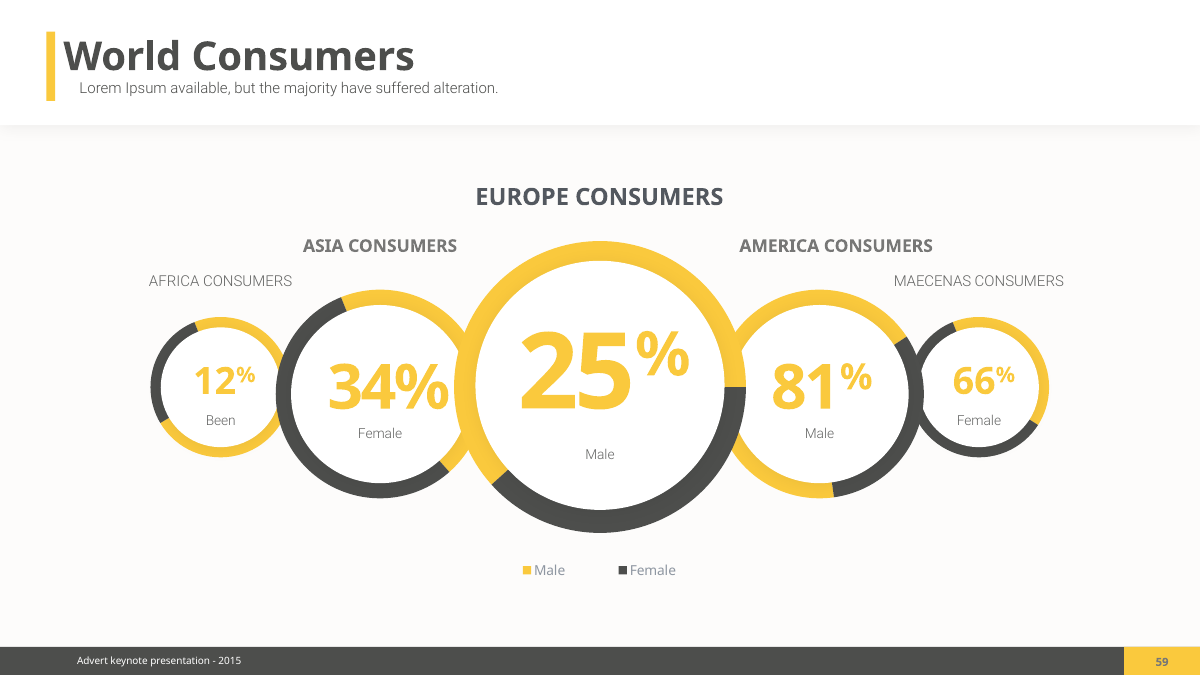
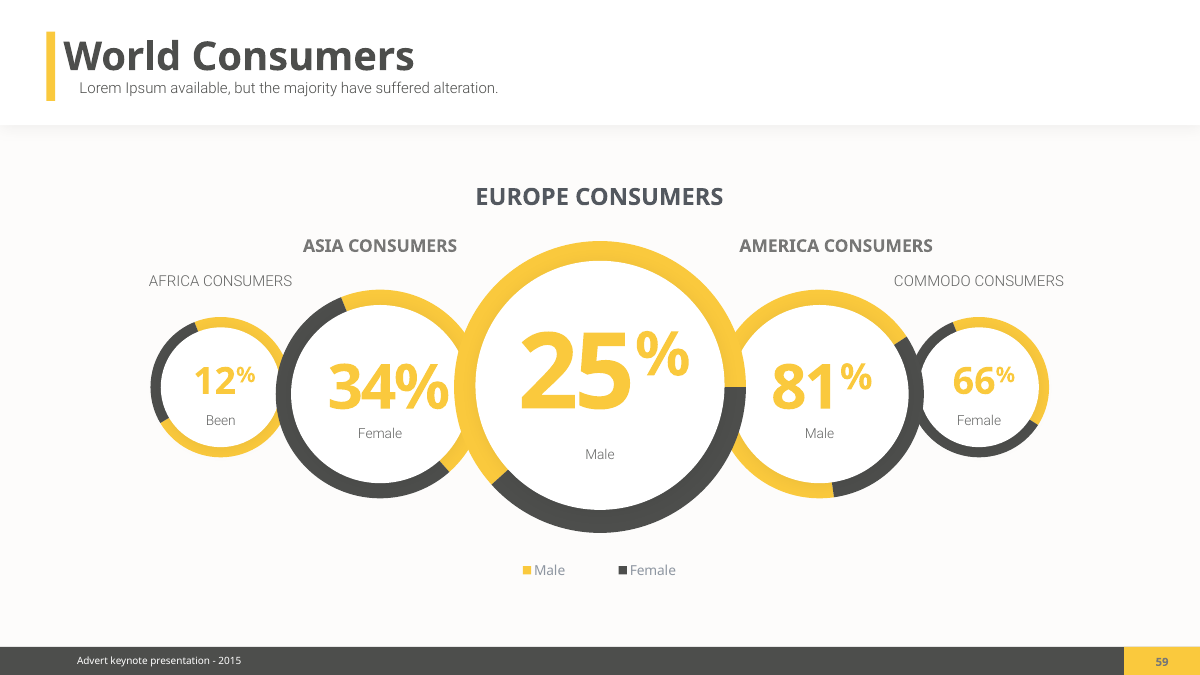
MAECENAS: MAECENAS -> COMMODO (932, 282)
